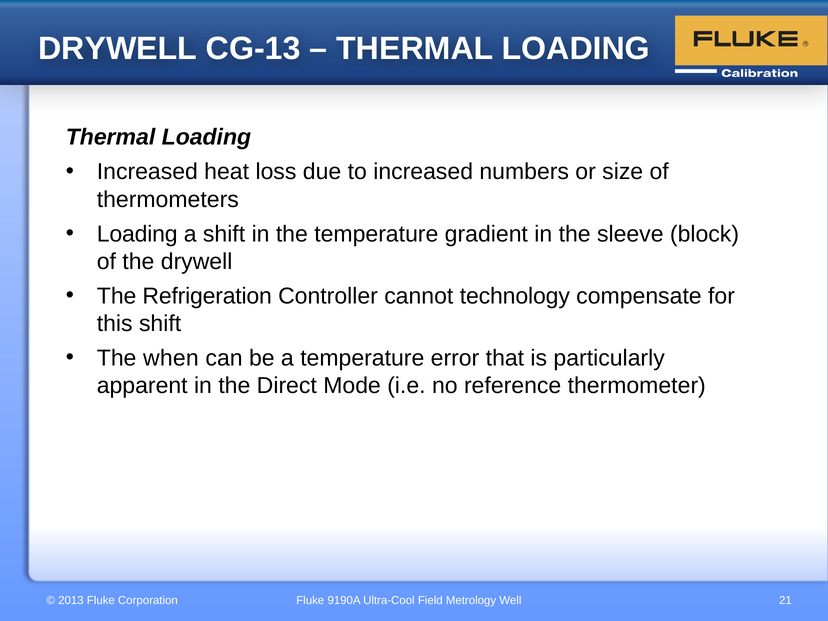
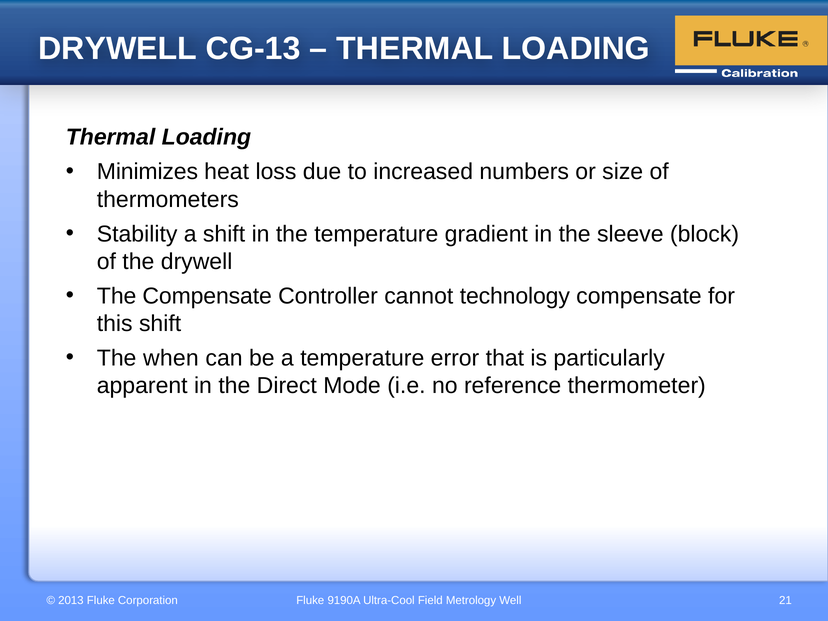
Increased: Increased -> Minimizes (147, 172)
Loading: Loading -> Stability (137, 234)
The Refrigeration: Refrigeration -> Compensate (207, 296)
